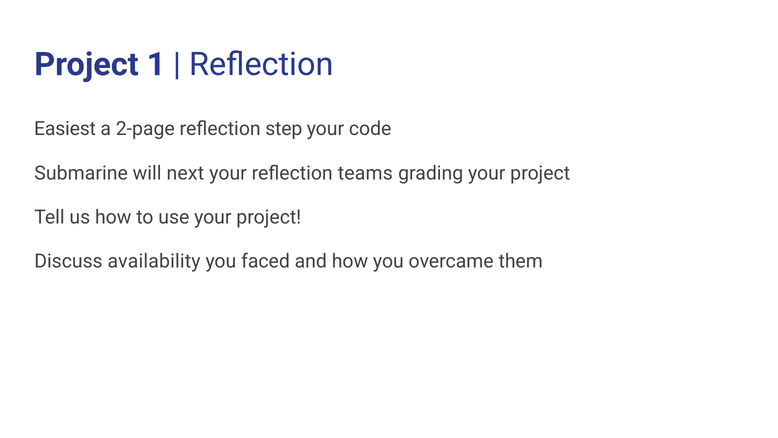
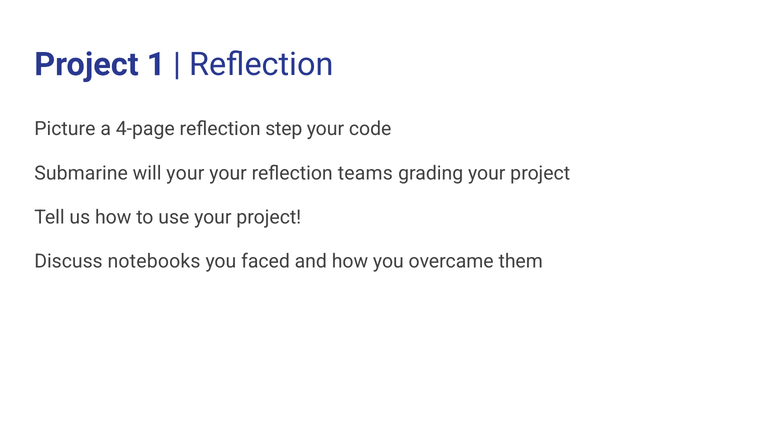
Easiest: Easiest -> Picture (65, 129)
2-page: 2-page -> 4-page (145, 129)
will next: next -> your (185, 173)
availability: availability -> notebooks (154, 261)
